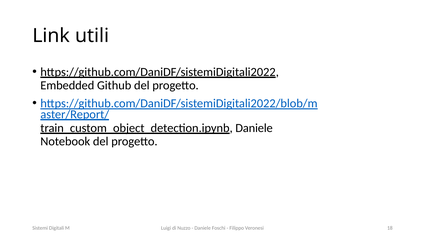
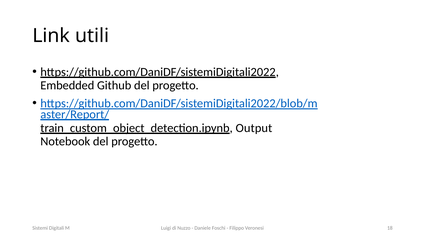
Daniele: Daniele -> Output (254, 128)
